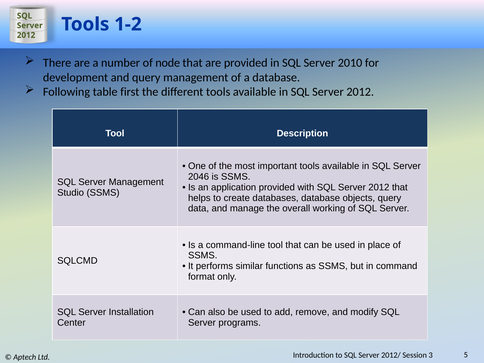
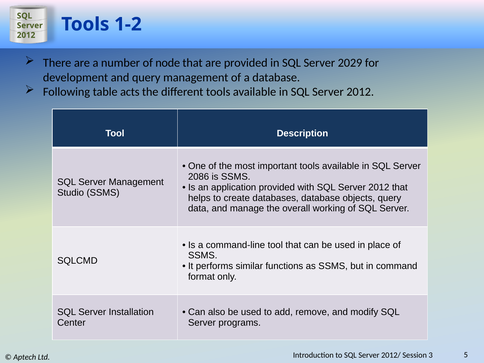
2010: 2010 -> 2029 (350, 63)
first: first -> acts (130, 92)
2046: 2046 -> 2086 (199, 177)
